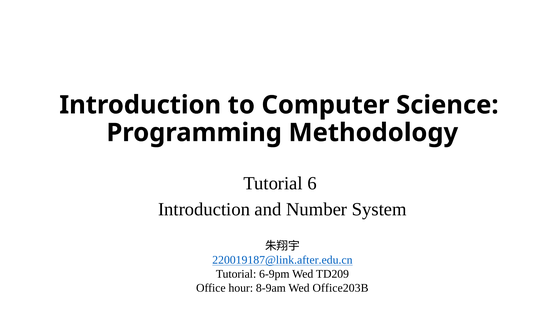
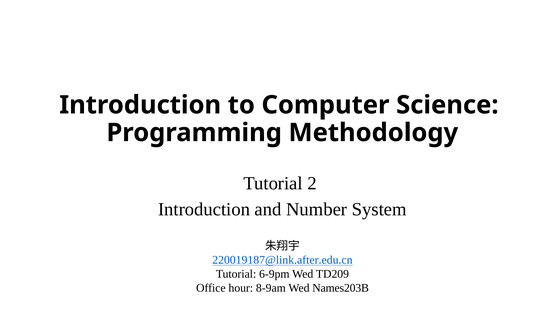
6: 6 -> 2 (312, 183)
Office203B: Office203B -> Names203B (341, 288)
